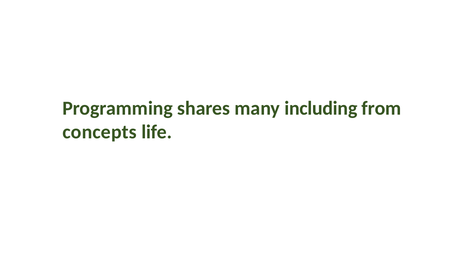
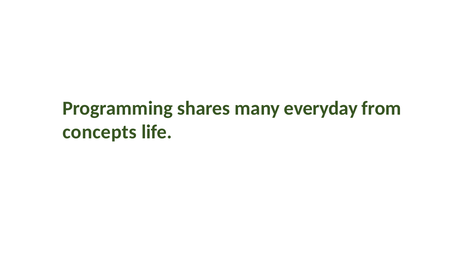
including: including -> everyday (321, 108)
